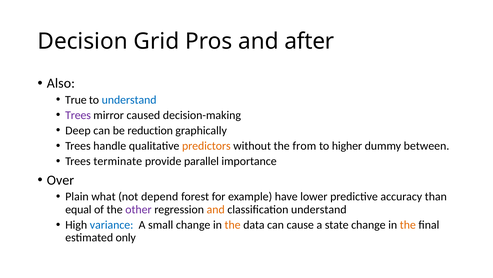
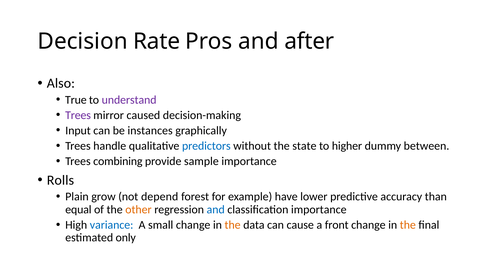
Grid: Grid -> Rate (157, 41)
understand colour: blue -> purple (129, 100)
Deep: Deep -> Input (78, 130)
reduction: reduction -> instances (150, 130)
predictors colour: orange -> blue (206, 145)
from: from -> state (304, 145)
terminate: terminate -> combining (118, 161)
parallel: parallel -> sample (201, 161)
Over: Over -> Rolls (60, 180)
what: what -> grow (103, 196)
other colour: purple -> orange (139, 209)
and colour: orange -> blue (216, 209)
classification understand: understand -> importance (319, 209)
state: state -> front (337, 224)
